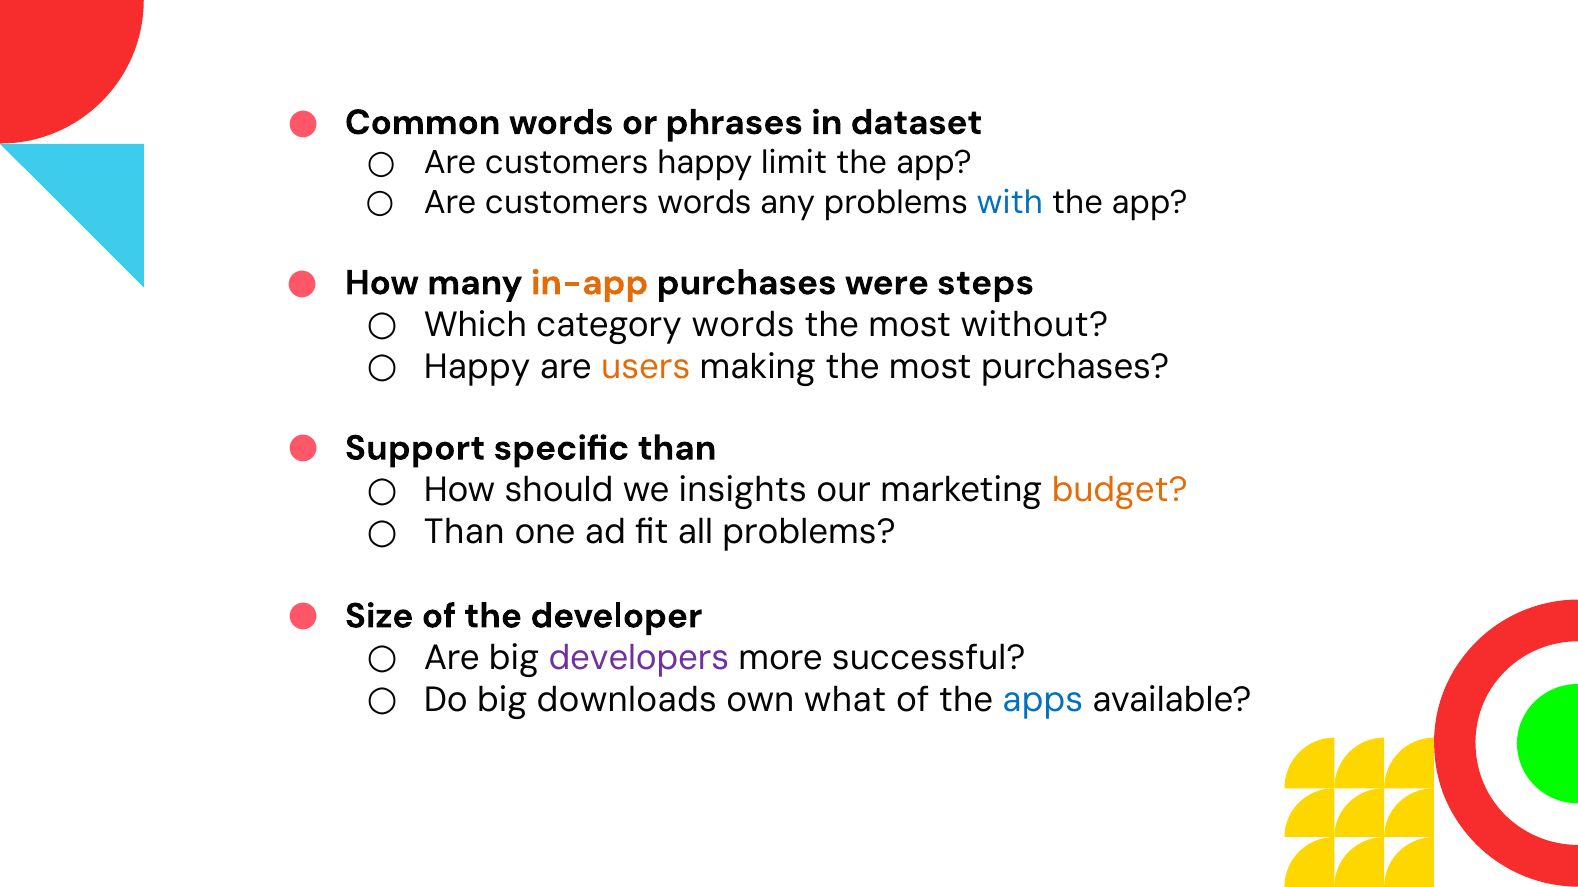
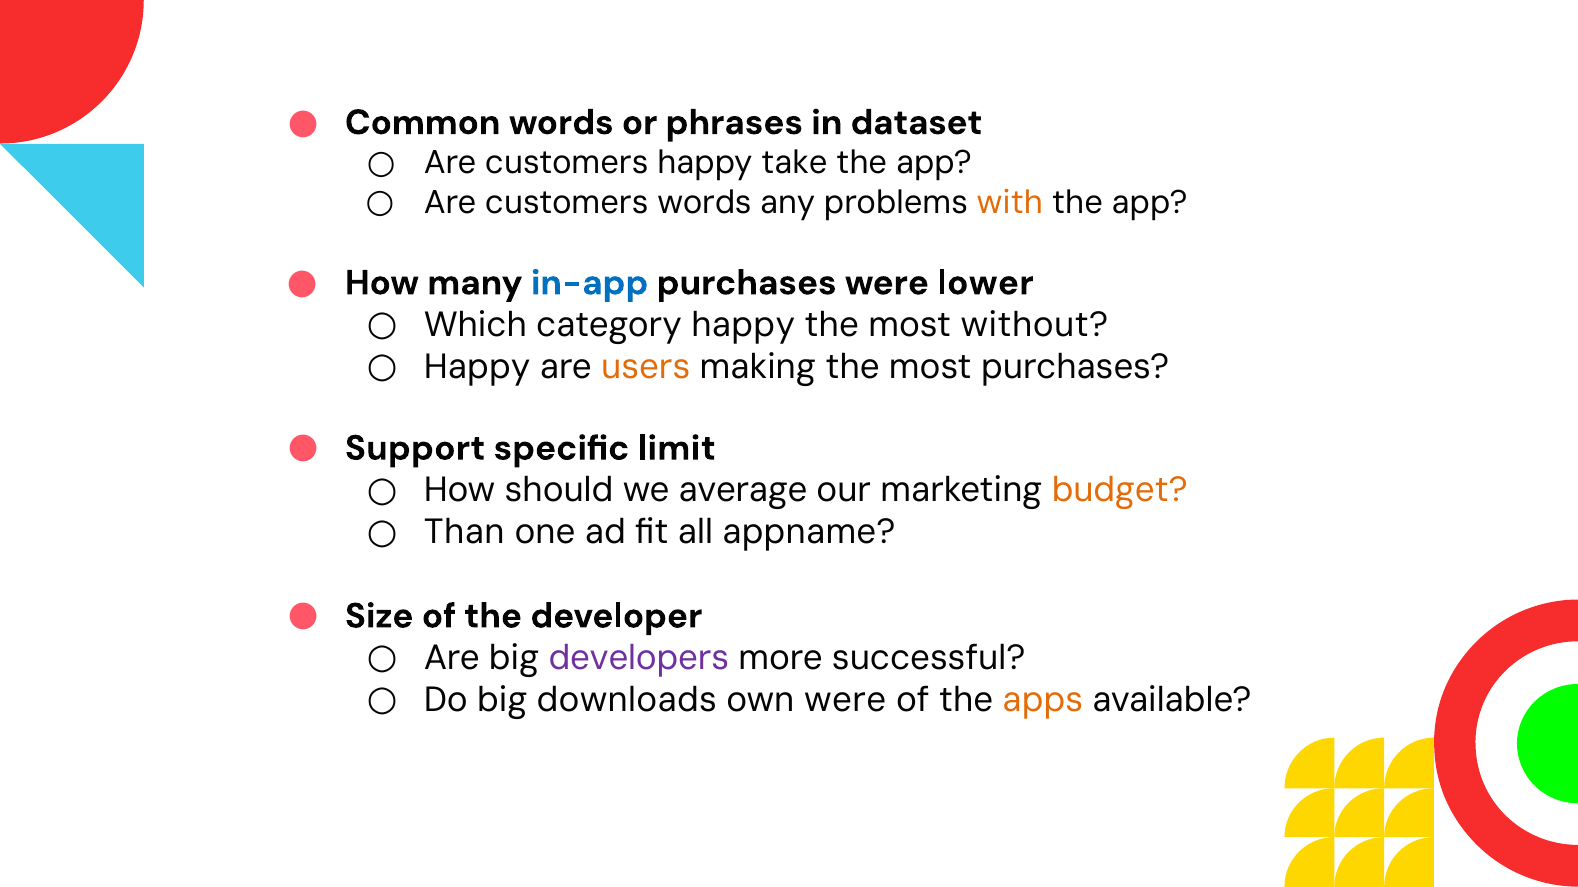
limit: limit -> take (794, 163)
with colour: blue -> orange (1010, 203)
in-app colour: orange -> blue (590, 283)
steps: steps -> lower (986, 283)
category words: words -> happy (743, 325)
specific than: than -> limit (677, 448)
insights: insights -> average (743, 490)
all problems: problems -> appname (809, 532)
own what: what -> were (845, 700)
apps colour: blue -> orange (1043, 700)
